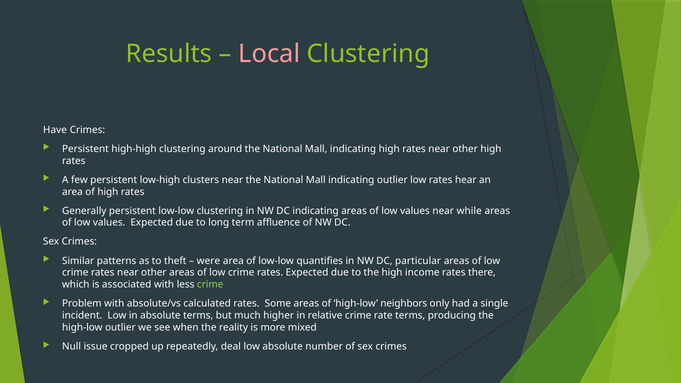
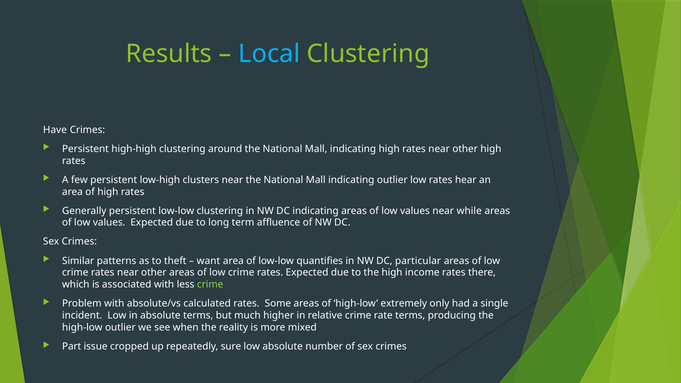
Local colour: pink -> light blue (269, 54)
were: were -> want (208, 261)
neighbors: neighbors -> extremely (404, 304)
Null: Null -> Part (72, 347)
deal: deal -> sure (231, 347)
